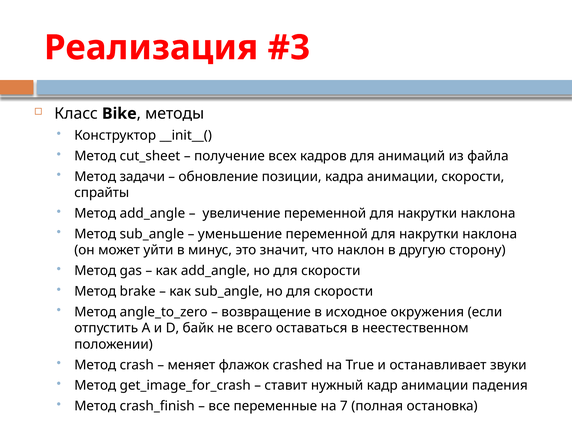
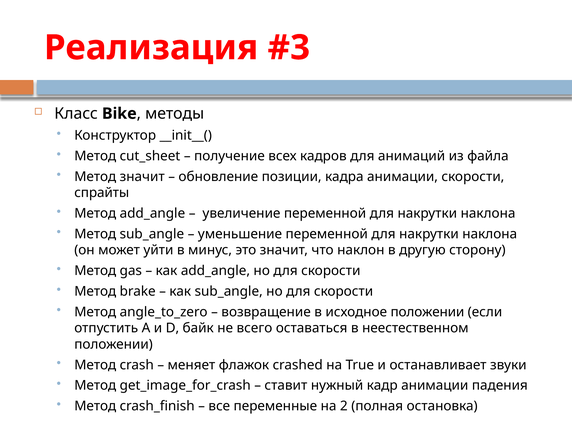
Метод задачи: задачи -> значит (142, 177)
исходное окружения: окружения -> положении (427, 312)
7: 7 -> 2 (344, 406)
